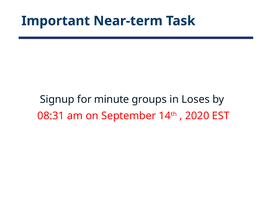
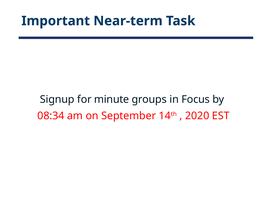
Loses: Loses -> Focus (196, 99)
08:31: 08:31 -> 08:34 (51, 116)
